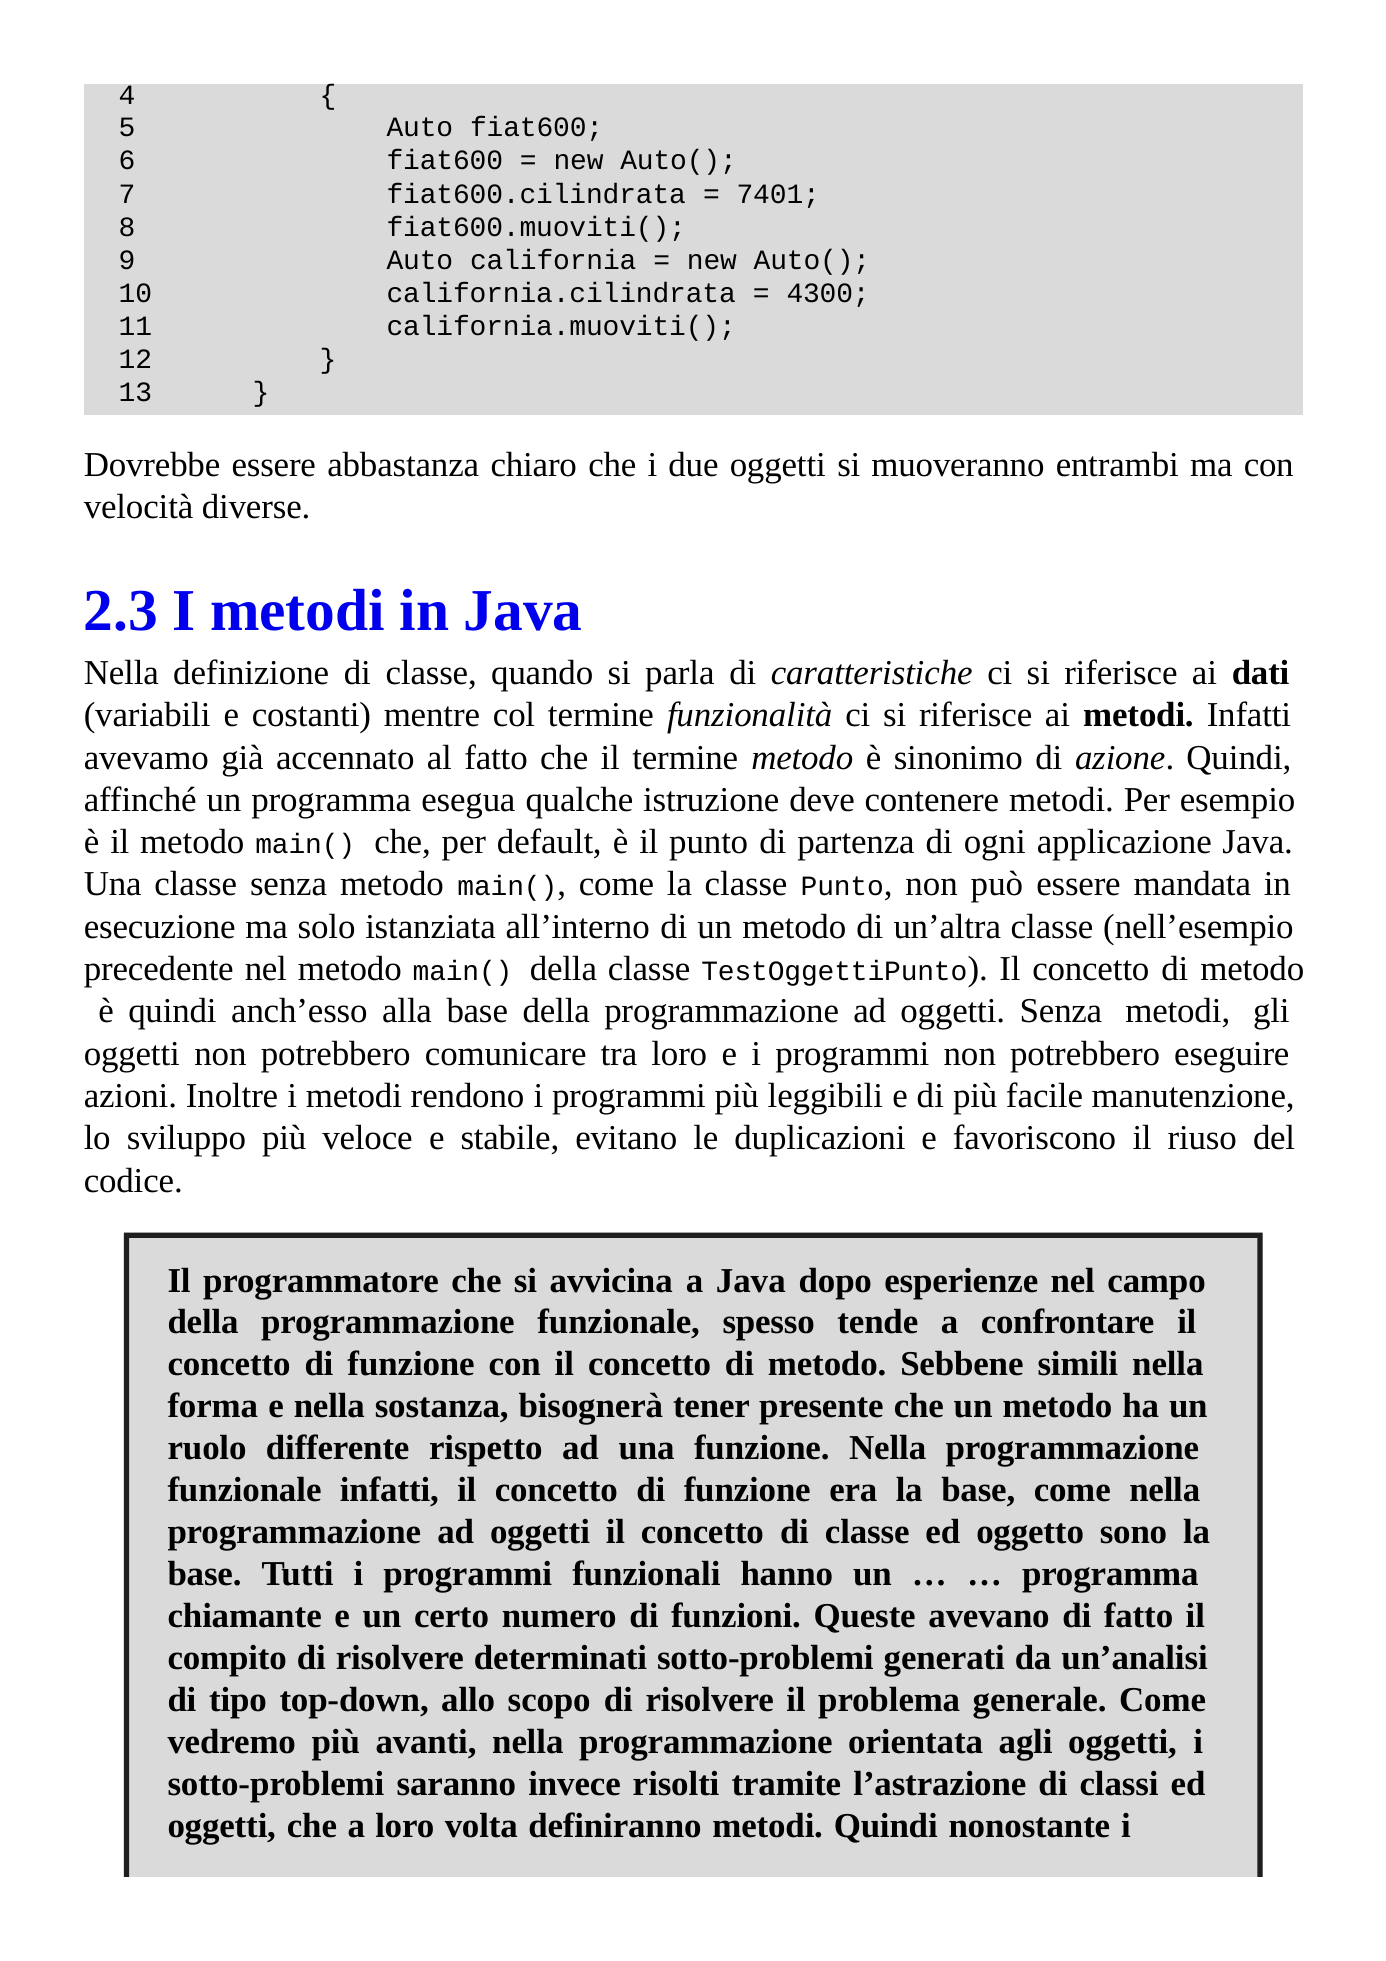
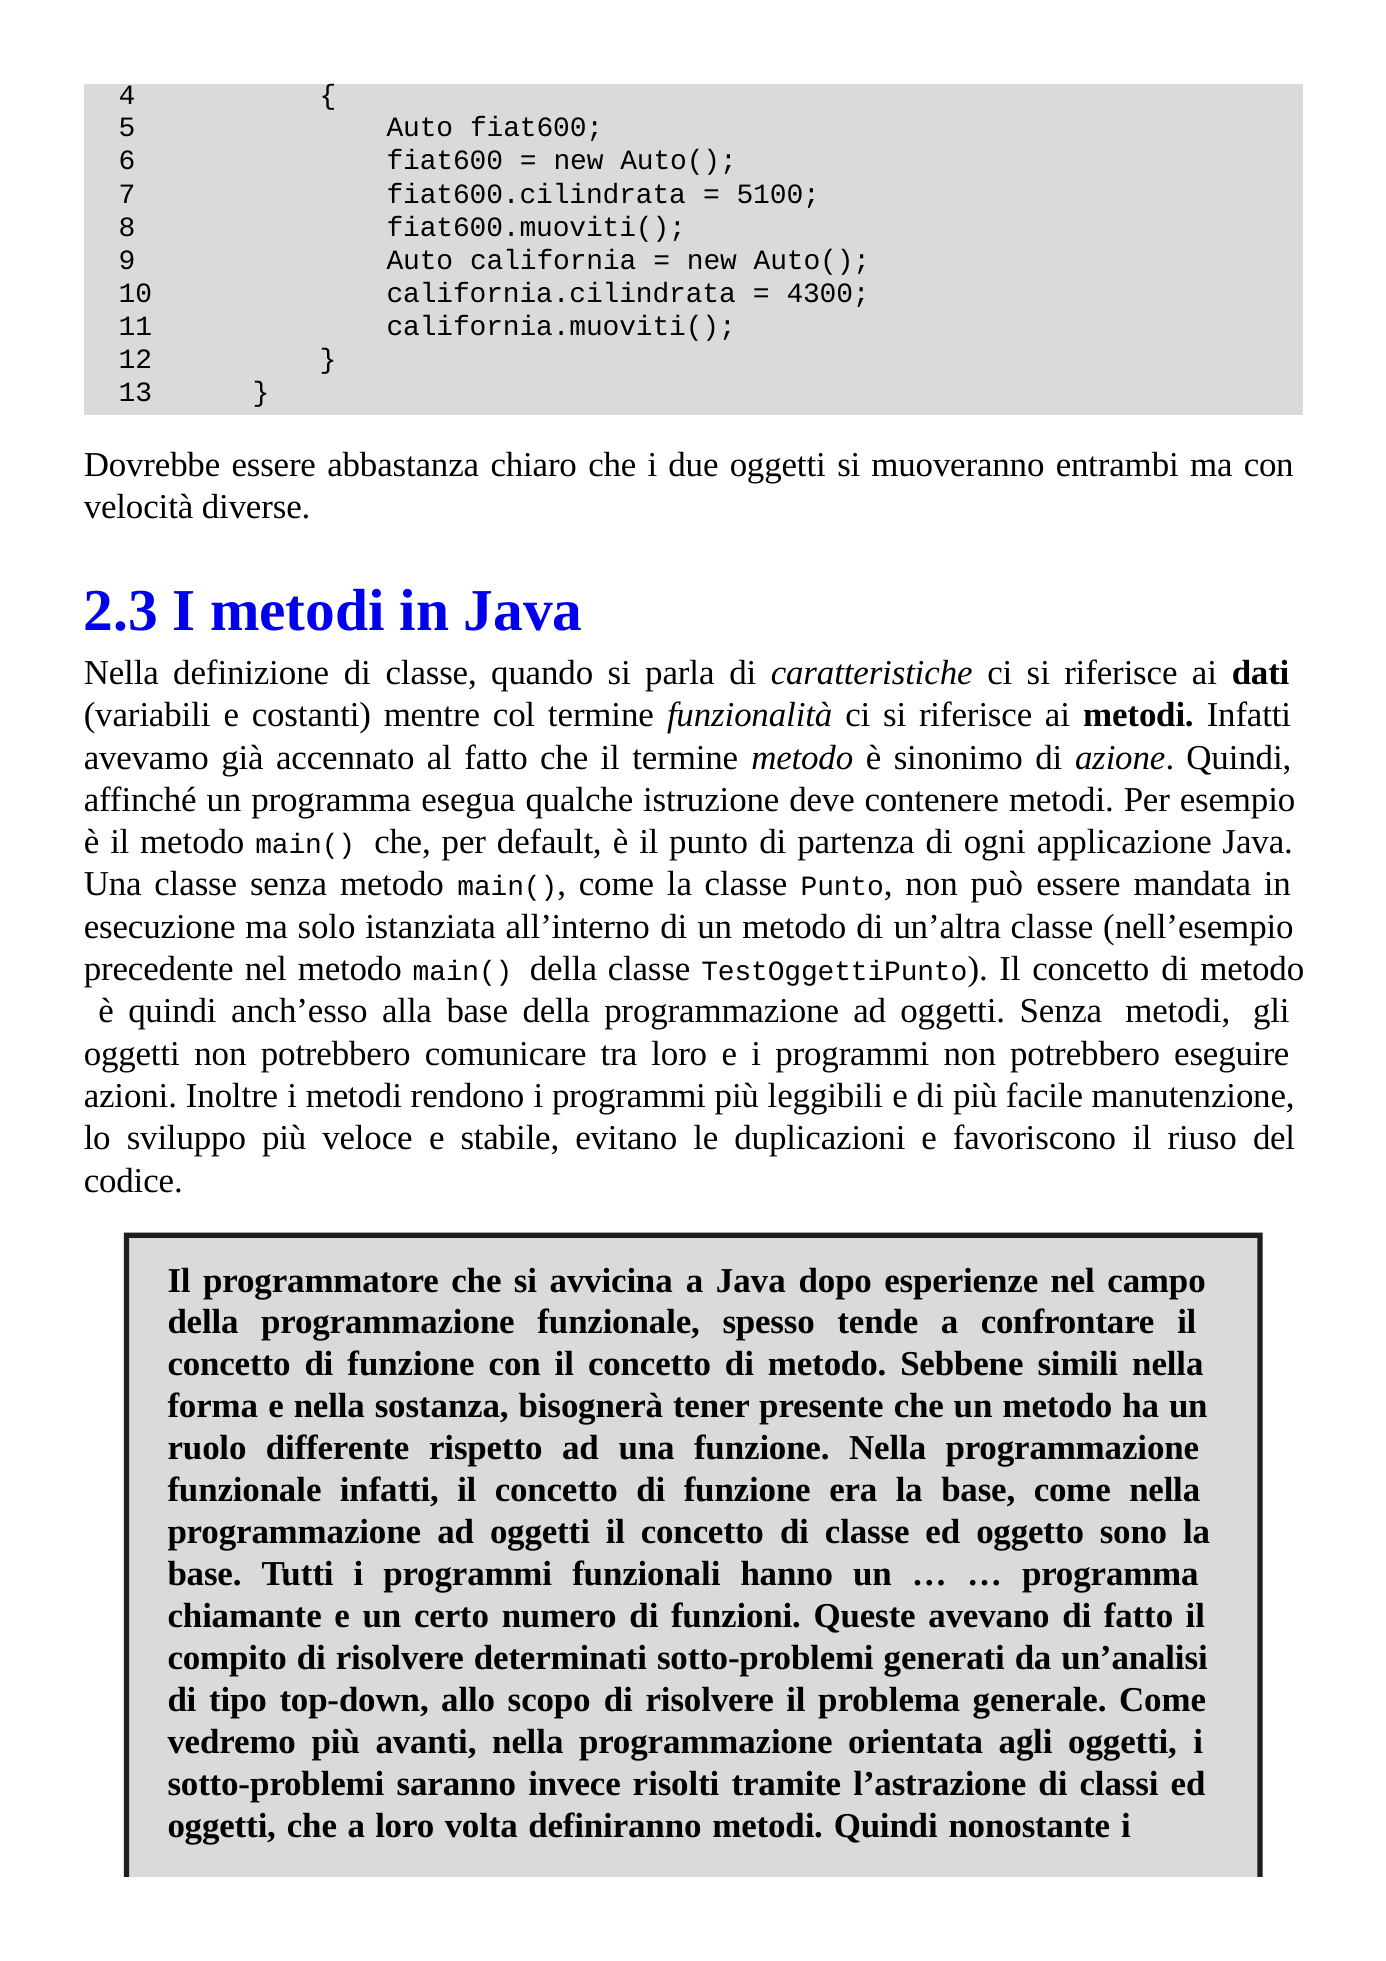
7401: 7401 -> 5100 (778, 194)
